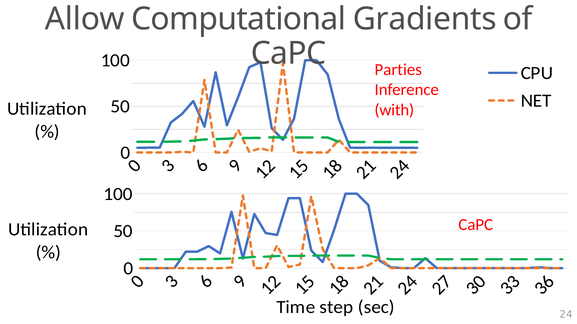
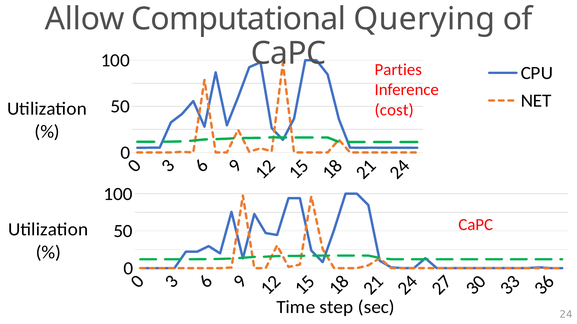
Gradients: Gradients -> Querying (424, 19)
with: with -> cost (394, 110)
